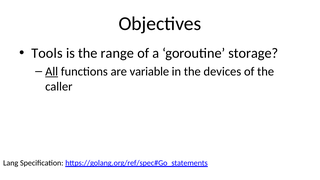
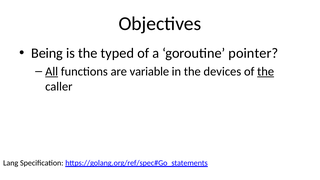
Tools: Tools -> Being (47, 53)
range: range -> typed (117, 53)
storage: storage -> pointer (253, 53)
the underline: none -> present (266, 71)
